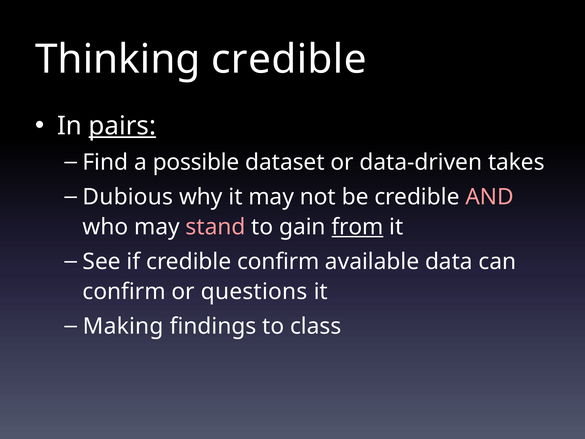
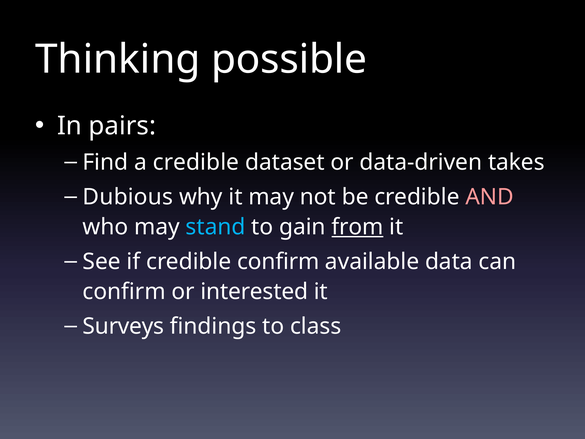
Thinking credible: credible -> possible (289, 59)
pairs underline: present -> none (122, 126)
a possible: possible -> credible (196, 162)
stand colour: pink -> light blue (216, 227)
questions: questions -> interested (254, 291)
Making: Making -> Surveys (123, 326)
